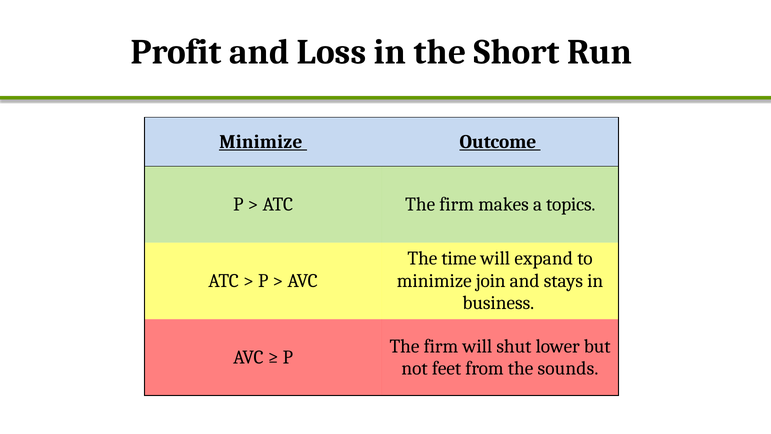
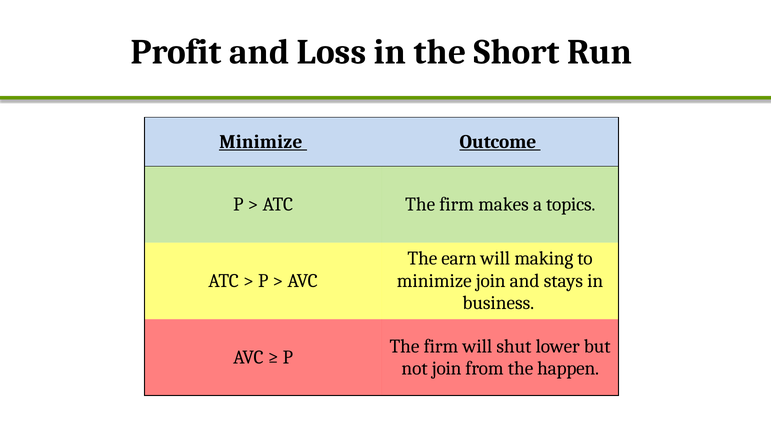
time: time -> earn (459, 258)
expand: expand -> making (544, 258)
not feet: feet -> join (447, 368)
sounds: sounds -> happen (568, 368)
